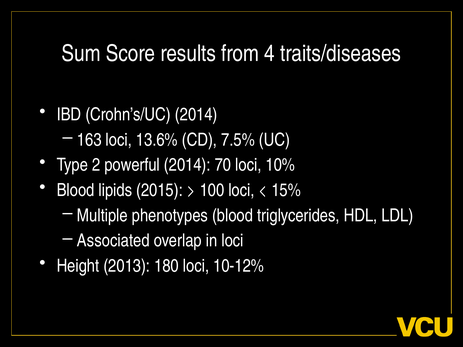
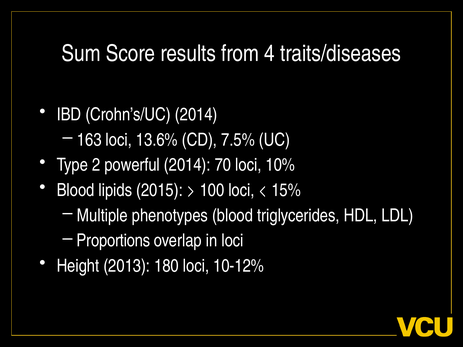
Associated: Associated -> Proportions (113, 241)
